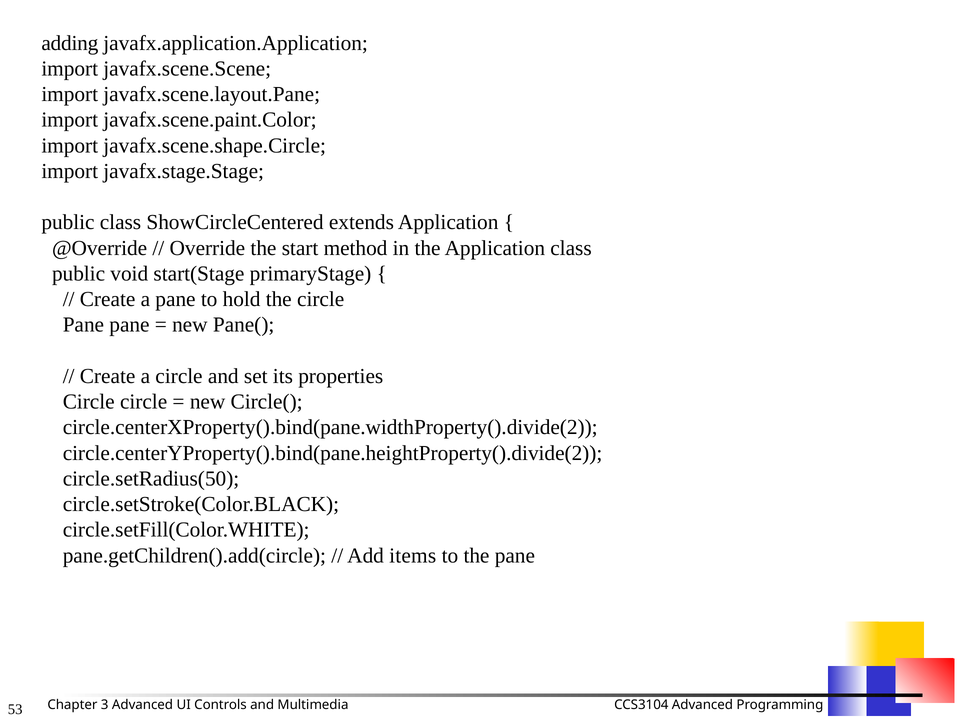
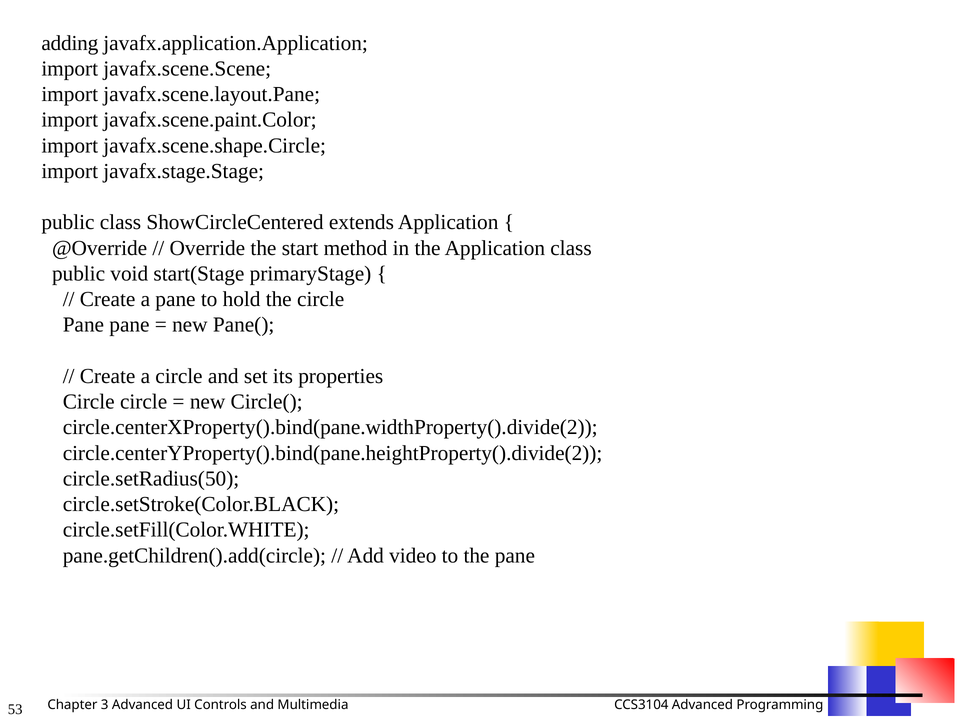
items: items -> video (413, 555)
